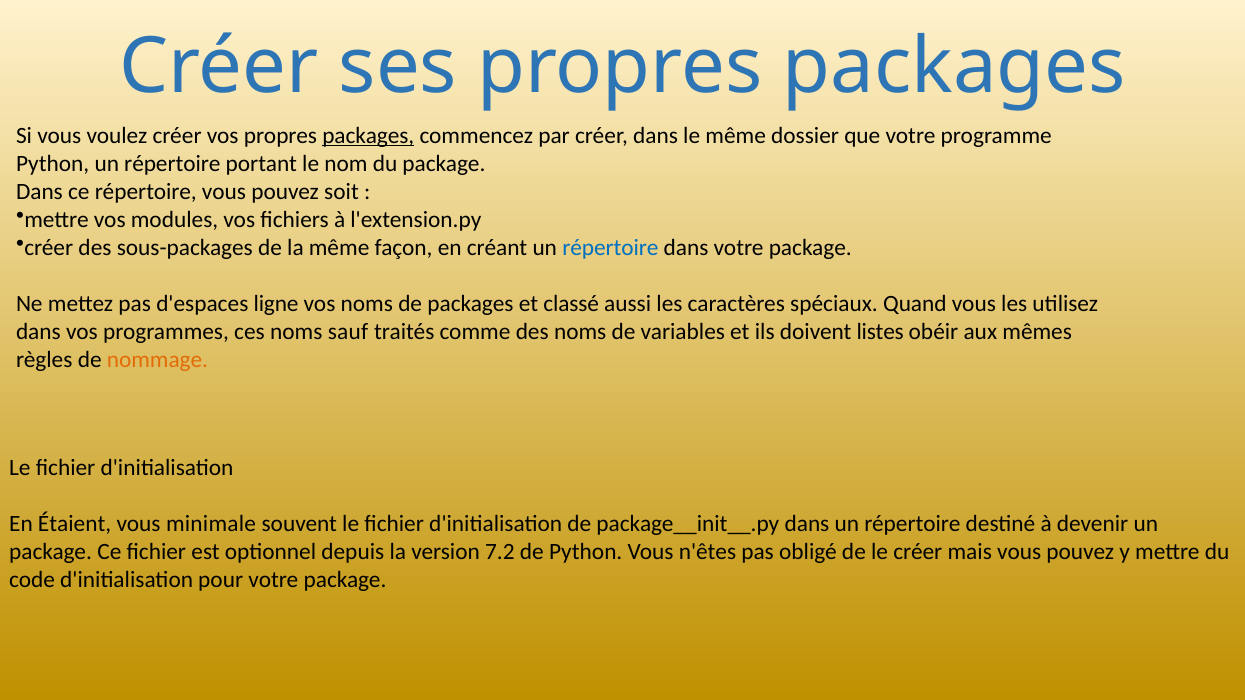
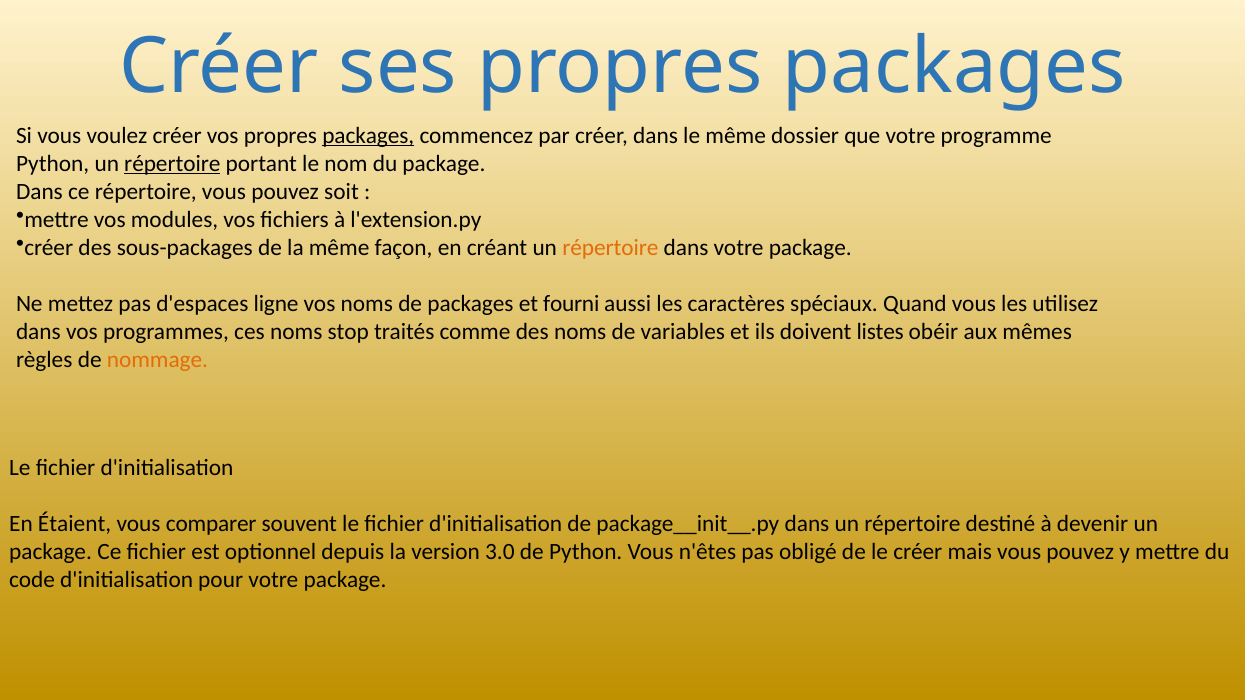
répertoire underline: none -> present (172, 164)
répertoire colour: blue -> orange (610, 248)
classé: classé -> fourni (571, 304)
sauf: sauf -> stop (348, 332)
minimale: minimale -> comparer (211, 524)
7.2: 7.2 -> 3.0 (500, 552)
